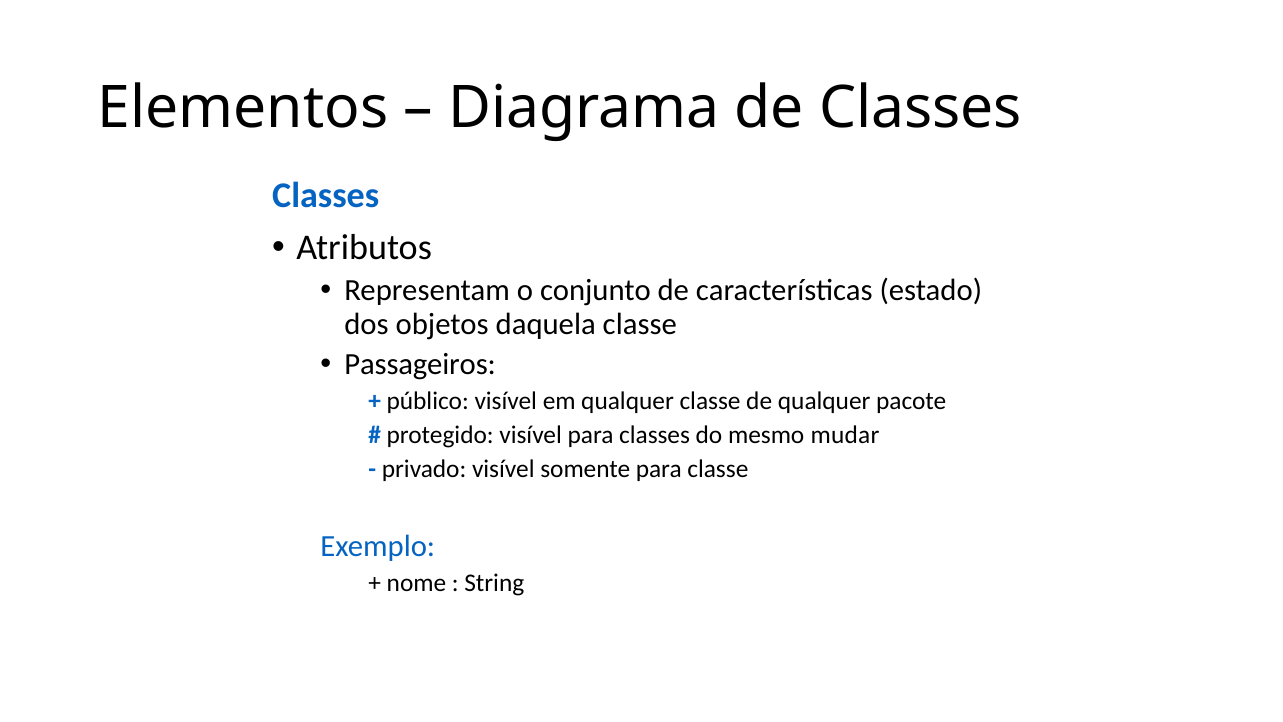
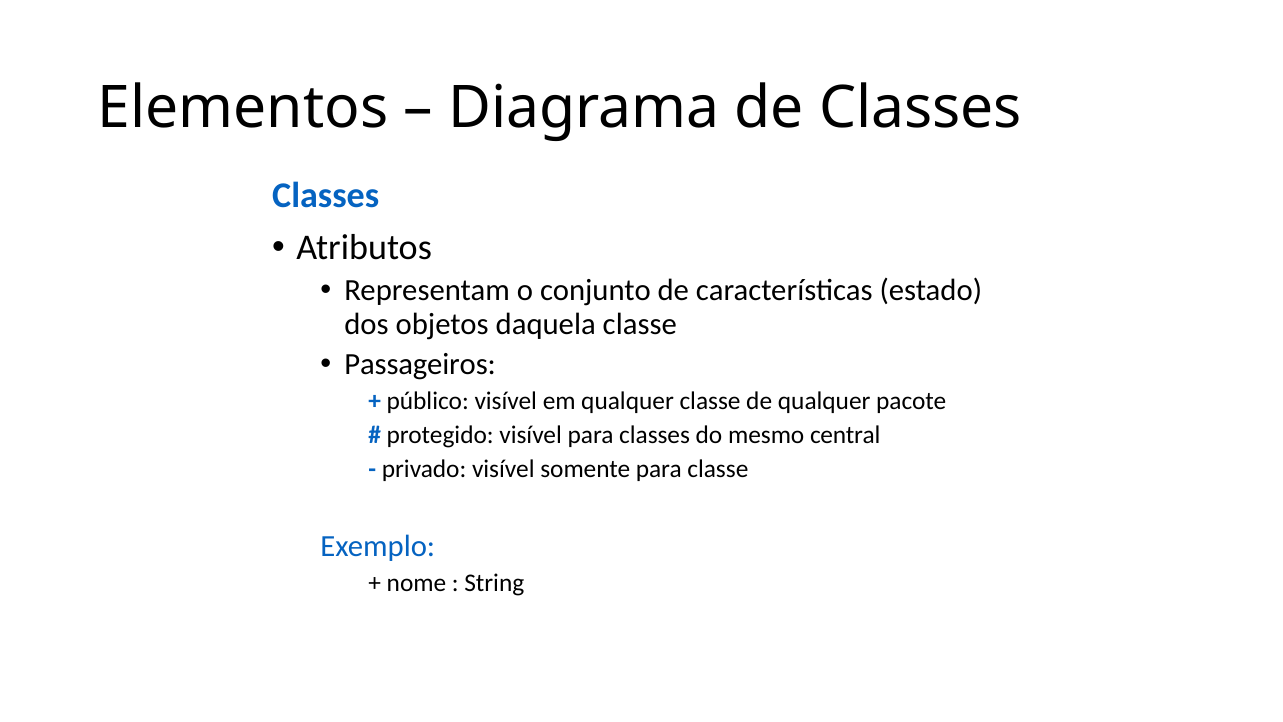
mudar: mudar -> central (845, 435)
